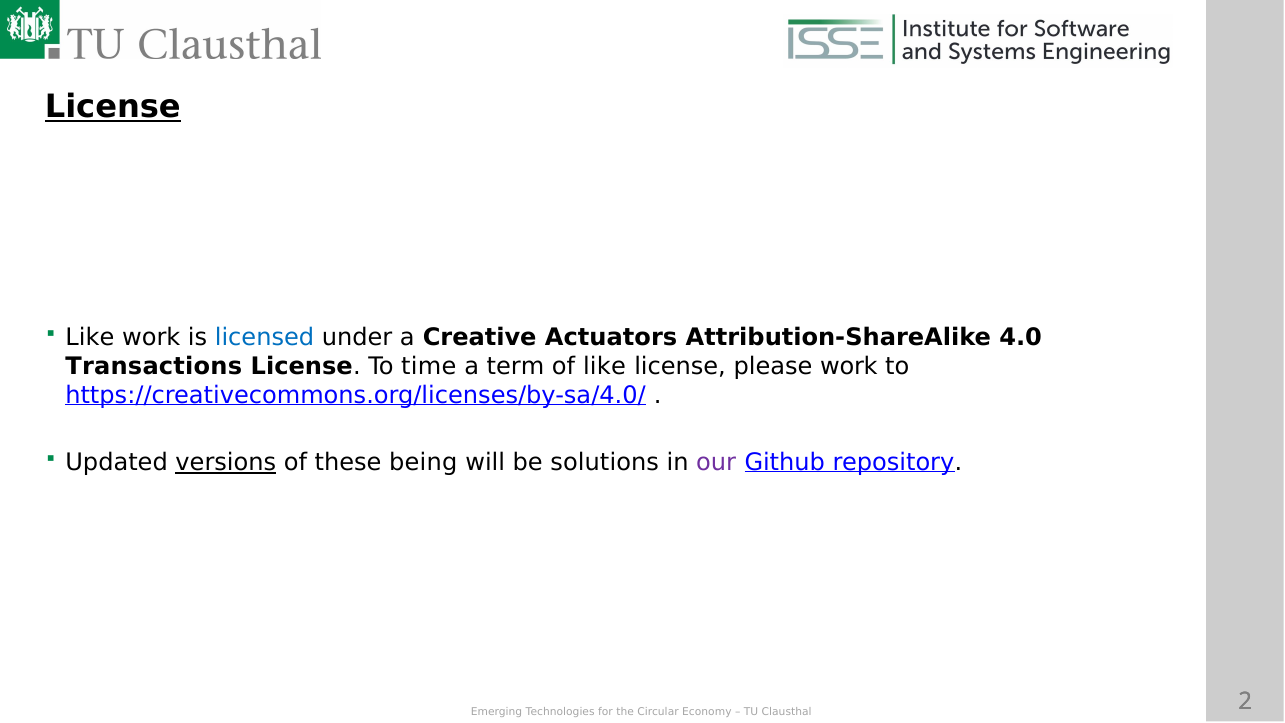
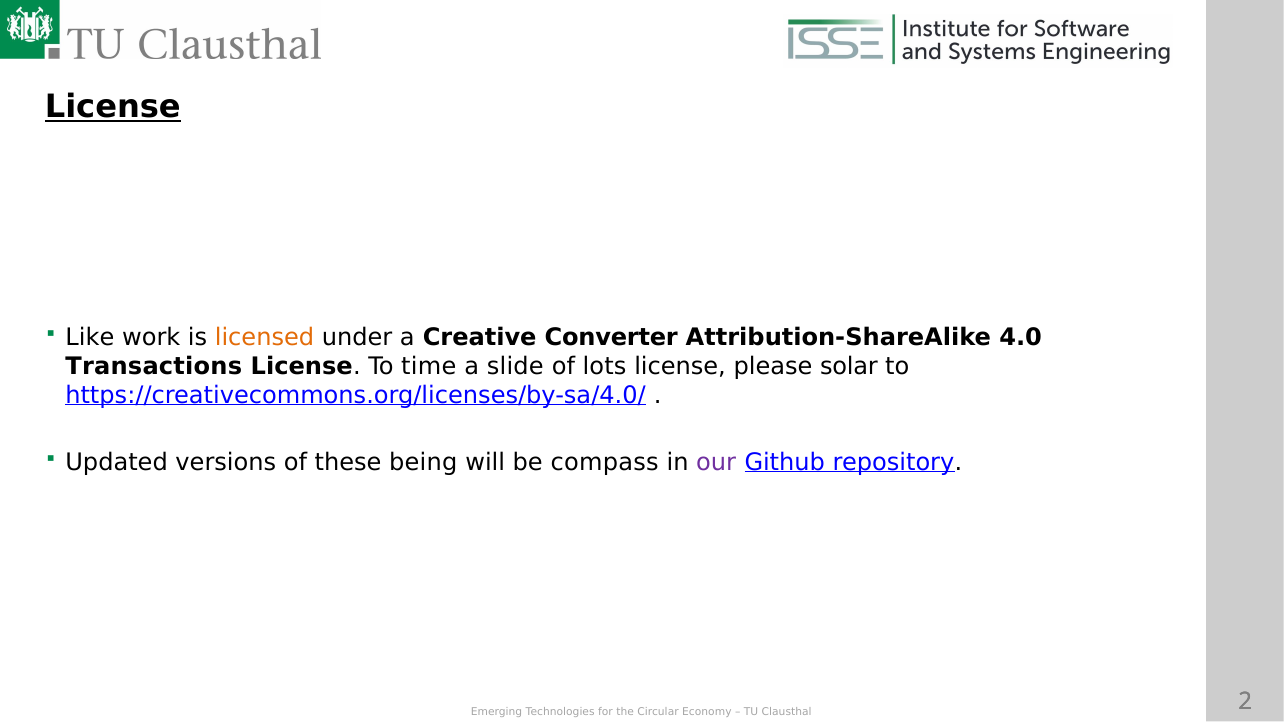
licensed colour: blue -> orange (265, 337)
Actuators: Actuators -> Converter (611, 337)
term: term -> slide (515, 366)
of like: like -> lots (605, 366)
please work: work -> solar (849, 366)
versions underline: present -> none (226, 463)
solutions: solutions -> compass (605, 463)
